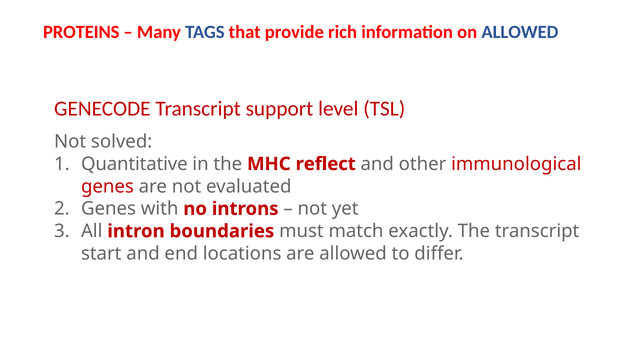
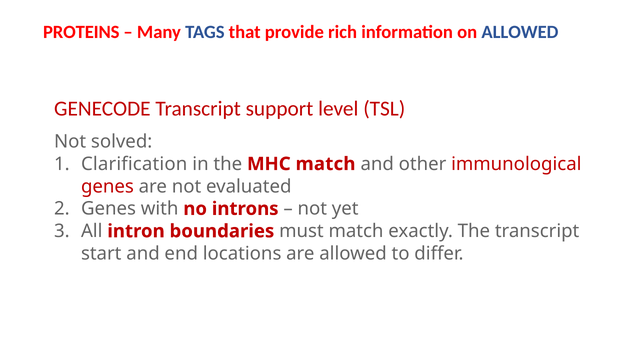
Quantitative: Quantitative -> Clarification (134, 164)
MHC reflect: reflect -> match (325, 164)
